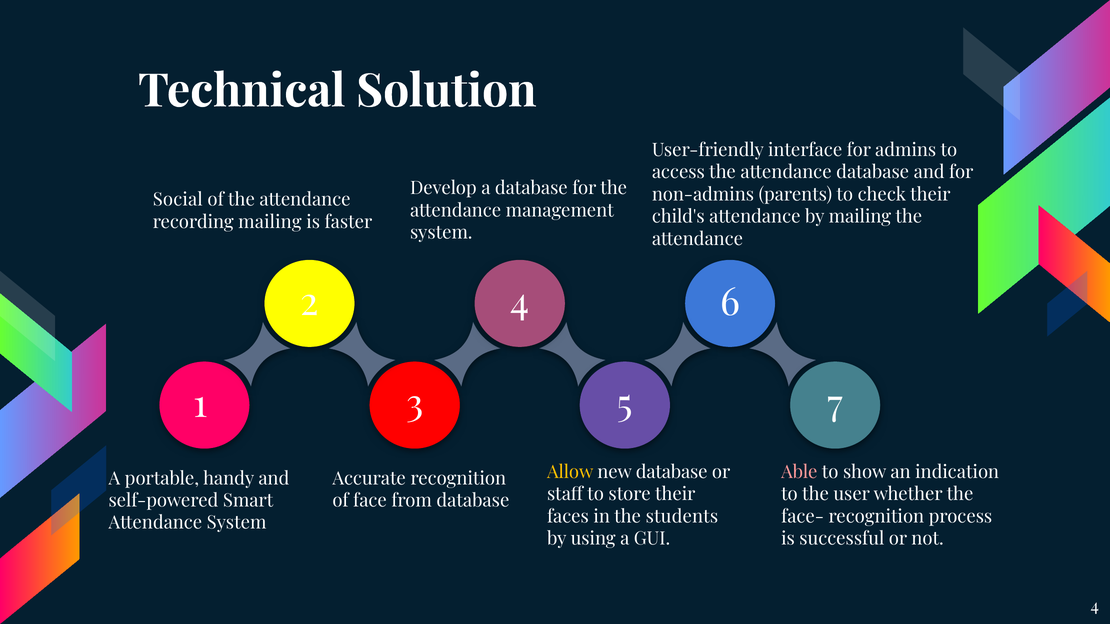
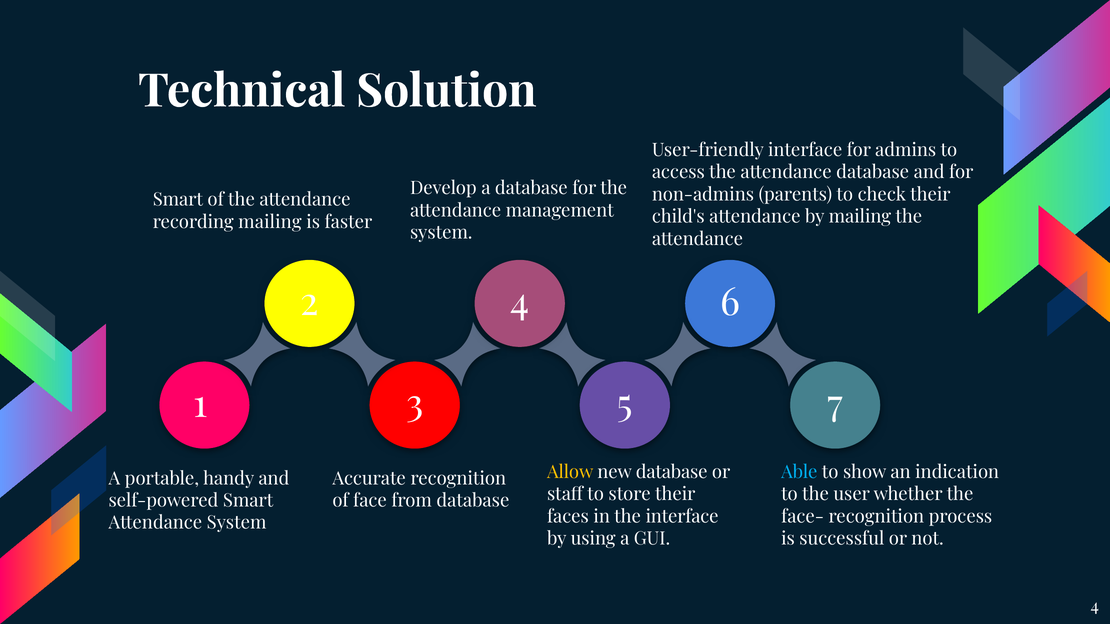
Social: Social -> Smart (178, 200)
Able colour: pink -> light blue (799, 472)
the students: students -> interface (682, 517)
